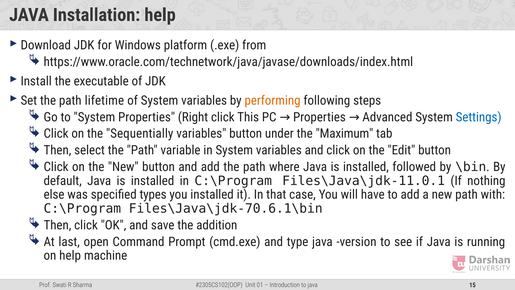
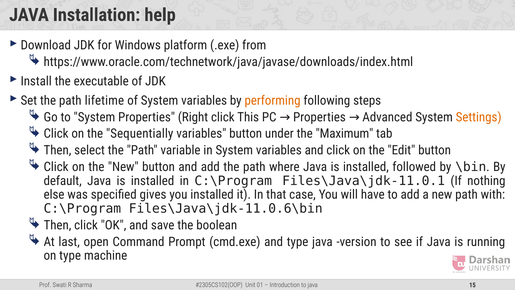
Settings colour: blue -> orange (479, 117)
types: types -> gives (153, 194)
Files\Java\jdk-70.6.1\bin: Files\Java\jdk-70.6.1\bin -> Files\Java\jdk-11.0.6\bin (226, 208)
addition: addition -> boolean (217, 225)
on help: help -> type (70, 255)
